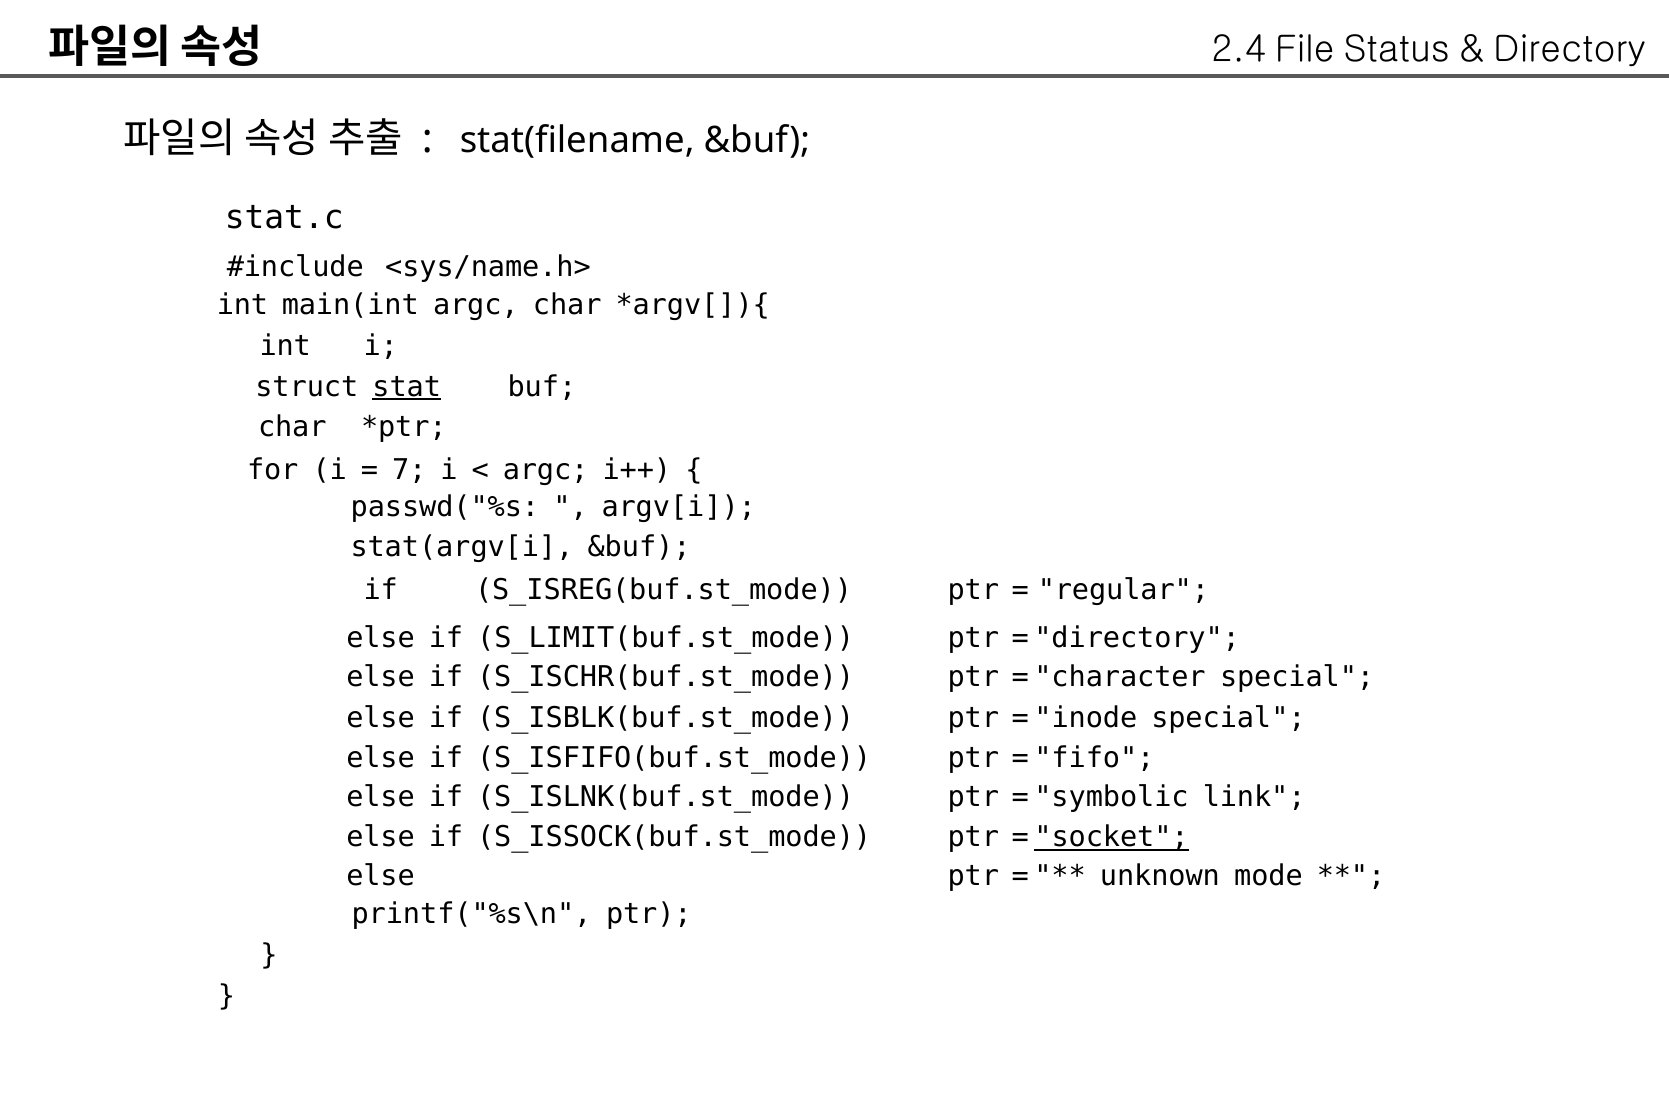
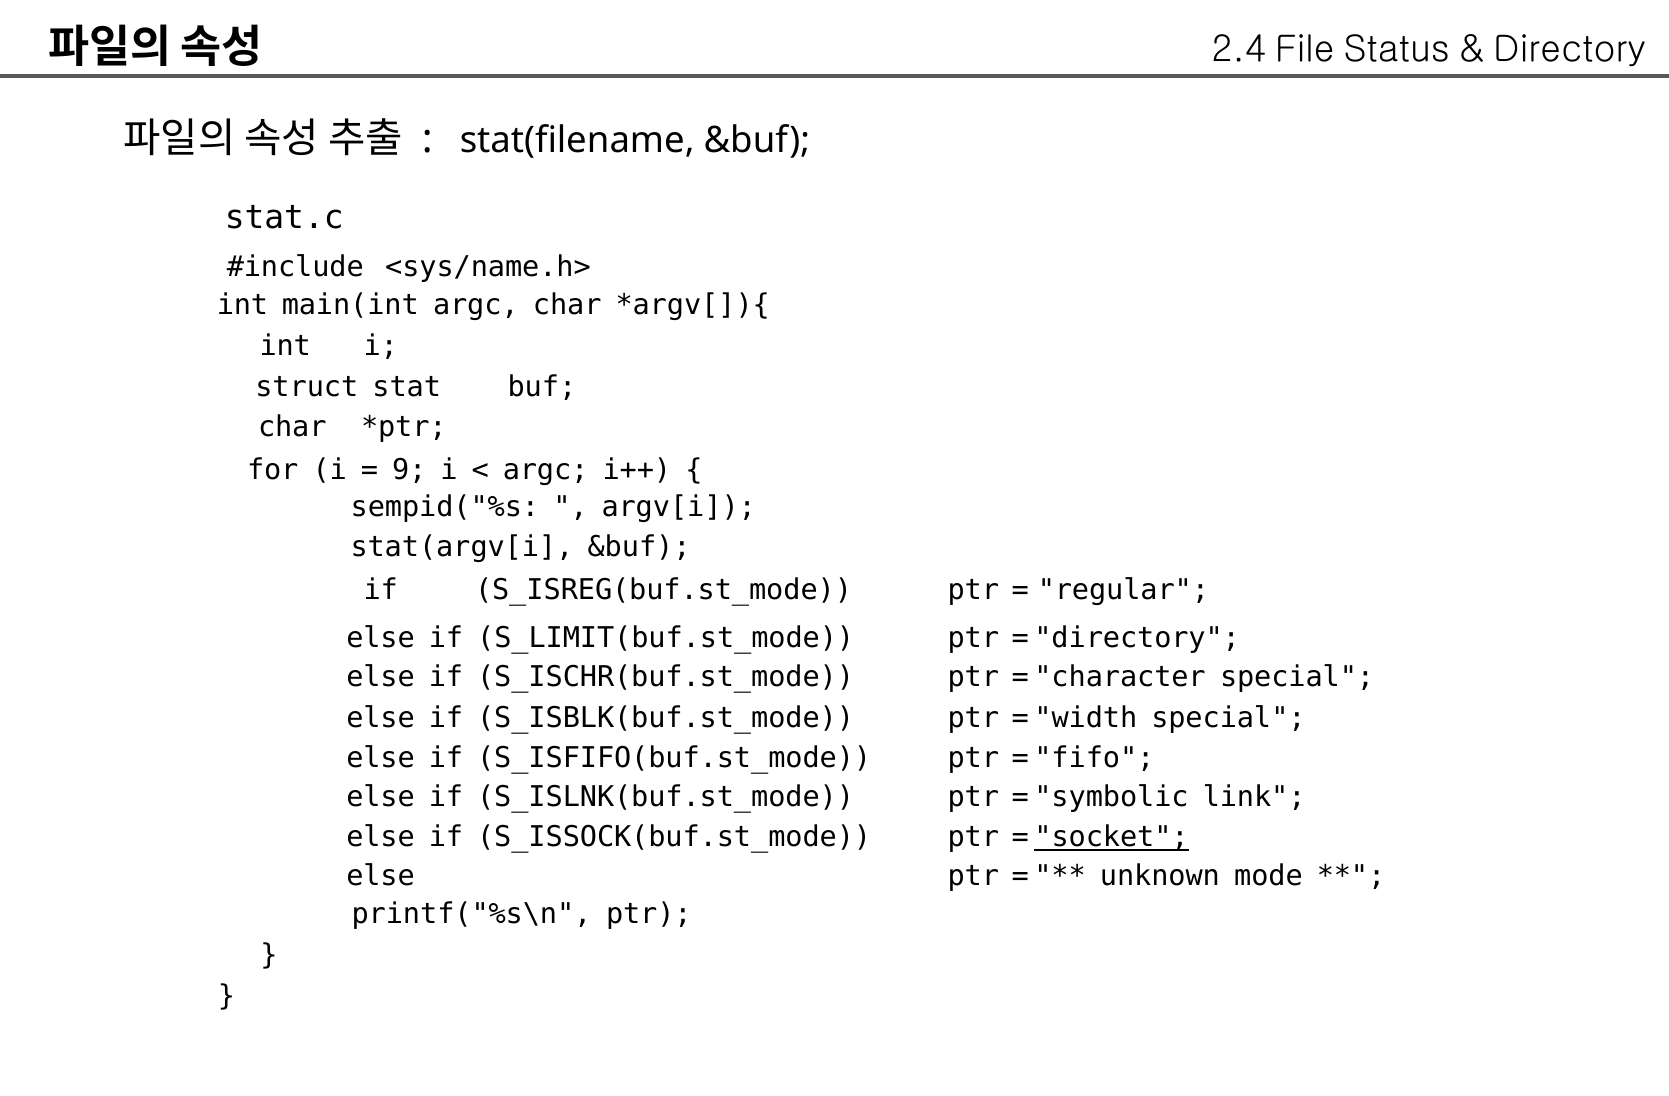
stat underline: present -> none (407, 387)
7: 7 -> 9 (409, 470)
passwd("%s: passwd("%s -> sempid("%s (445, 507)
inode: inode -> width (1086, 718)
